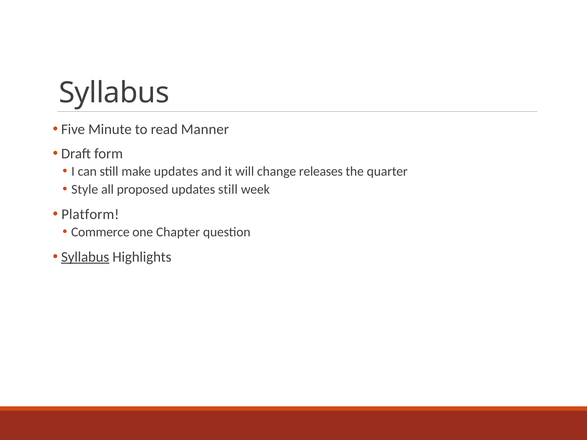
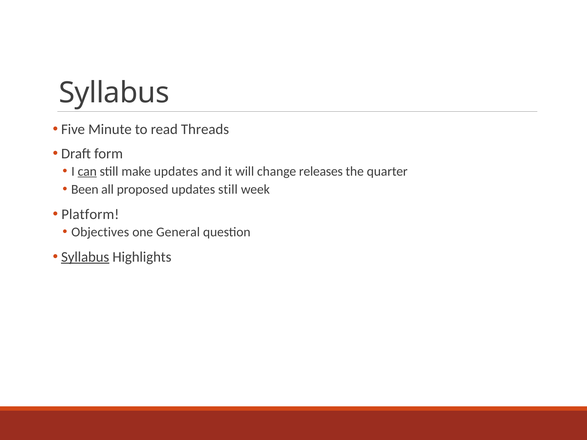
Manner: Manner -> Threads (205, 129)
can underline: none -> present (87, 171)
Style: Style -> Been (85, 190)
Commerce: Commerce -> Objectives (100, 232)
Chapter: Chapter -> General (178, 232)
